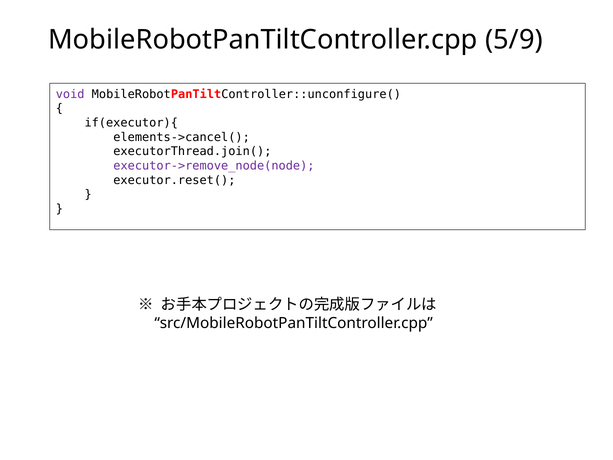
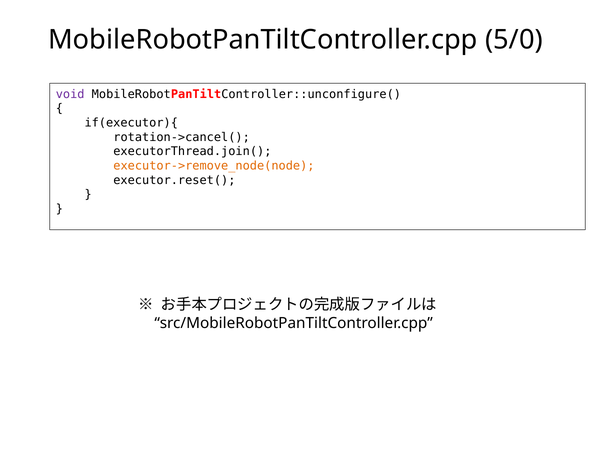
5/9: 5/9 -> 5/0 (514, 40)
elements->cancel(: elements->cancel( -> rotation->cancel( (182, 137)
executor->remove_node(node colour: purple -> orange (214, 166)
